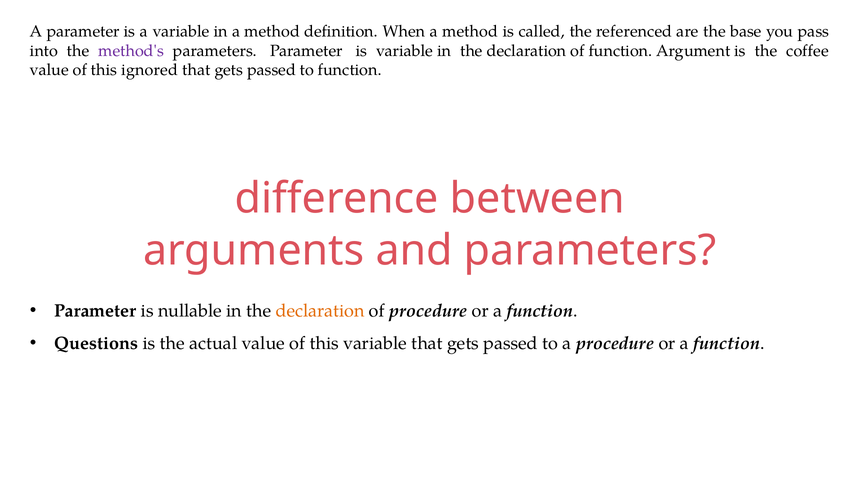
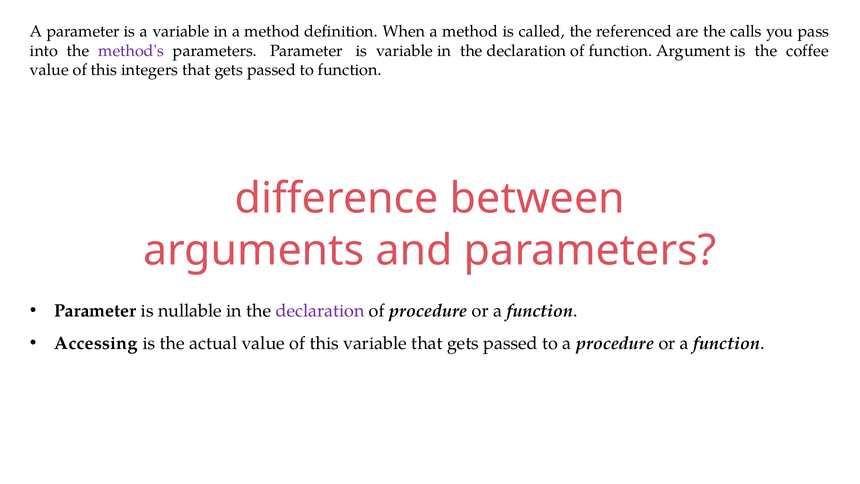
base: base -> calls (746, 31)
ignored: ignored -> integers (150, 70)
declaration colour: orange -> purple (320, 311)
Questions: Questions -> Accessing (96, 343)
